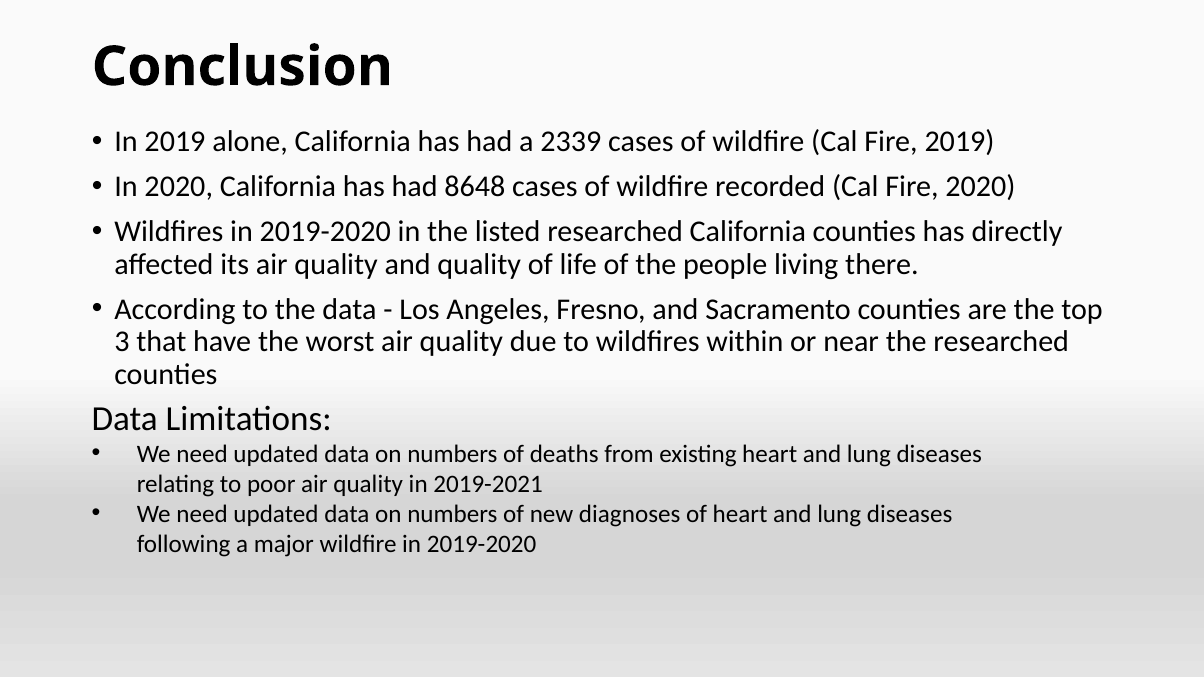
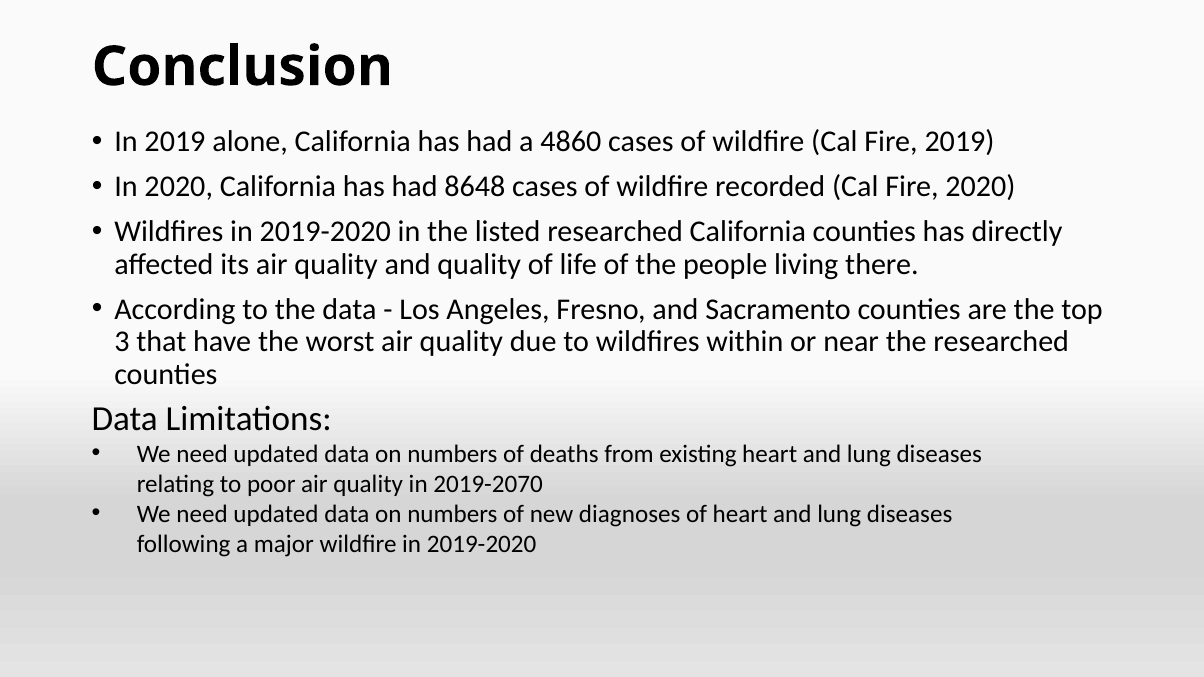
2339: 2339 -> 4860 (571, 142)
2019-2021: 2019-2021 -> 2019-2070 (488, 484)
